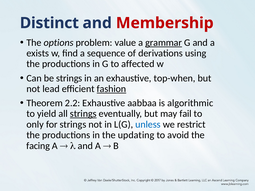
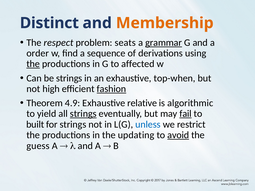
Membership colour: red -> orange (165, 23)
options: options -> respect (59, 43)
value: value -> seats (125, 43)
exists: exists -> order (38, 53)
the underline: none -> present (33, 64)
lead: lead -> high (51, 89)
2.2: 2.2 -> 4.9 (73, 103)
aabbaa: aabbaa -> relative (142, 103)
fail underline: none -> present (186, 114)
only: only -> built (35, 125)
avoid underline: none -> present (178, 135)
facing: facing -> guess (38, 146)
